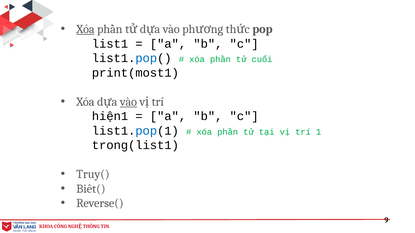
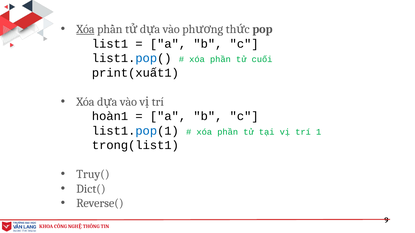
print(most1: print(most1 -> print(xuất1 (135, 73)
vào underline: present -> none (128, 102)
hiện1: hiện1 -> hoàn1 (110, 116)
Biết(: Biết( -> Dict( (91, 189)
